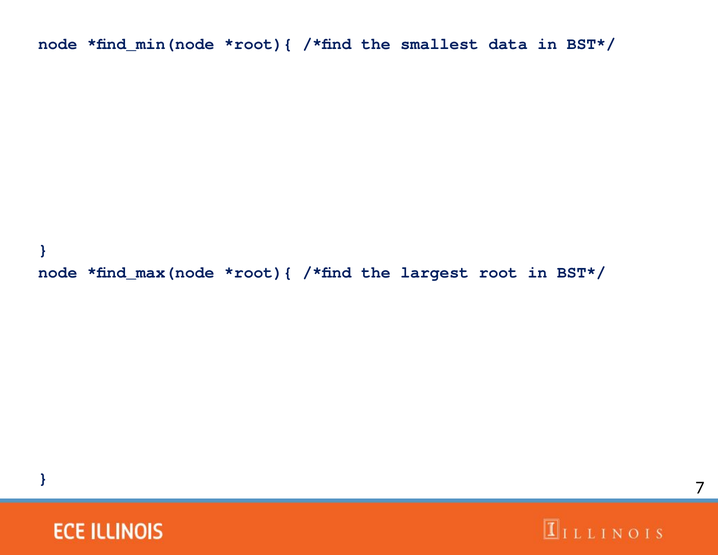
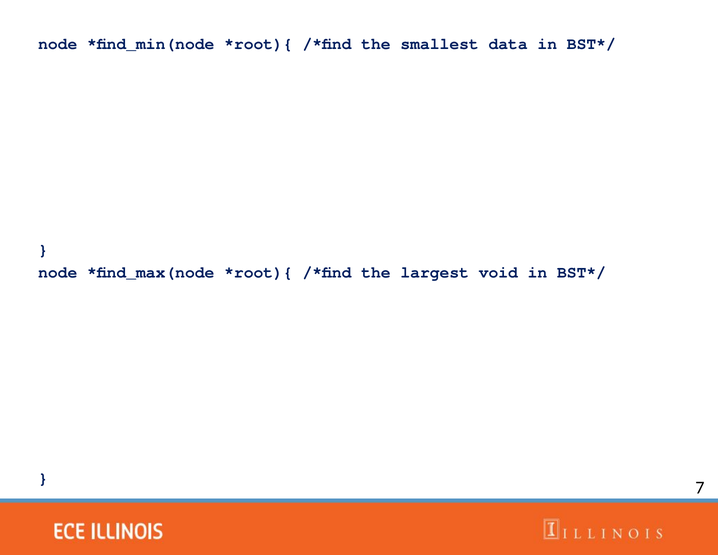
root: root -> void (498, 272)
